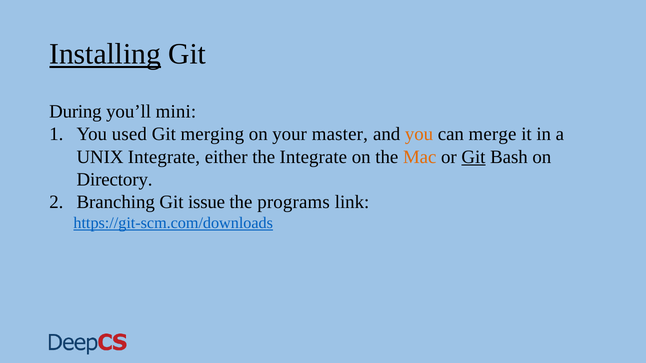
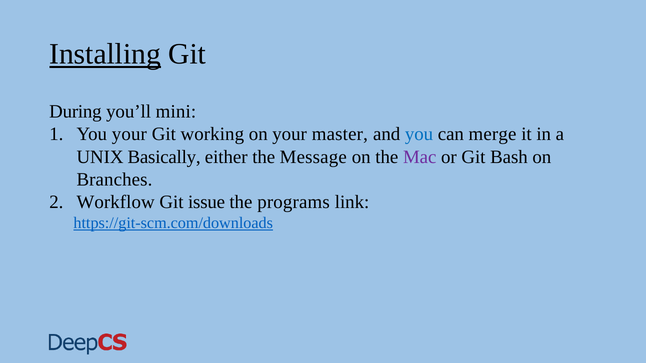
You used: used -> your (129, 134)
merging: merging -> working (212, 134)
you colour: orange -> blue (419, 134)
UNIX Integrate: Integrate -> Basically (164, 157)
the Integrate: Integrate -> Message (313, 157)
Mac colour: orange -> purple (420, 157)
Git underline: present -> none (473, 157)
Directory: Directory -> Branches (114, 180)
Branching: Branching -> Workflow (116, 202)
